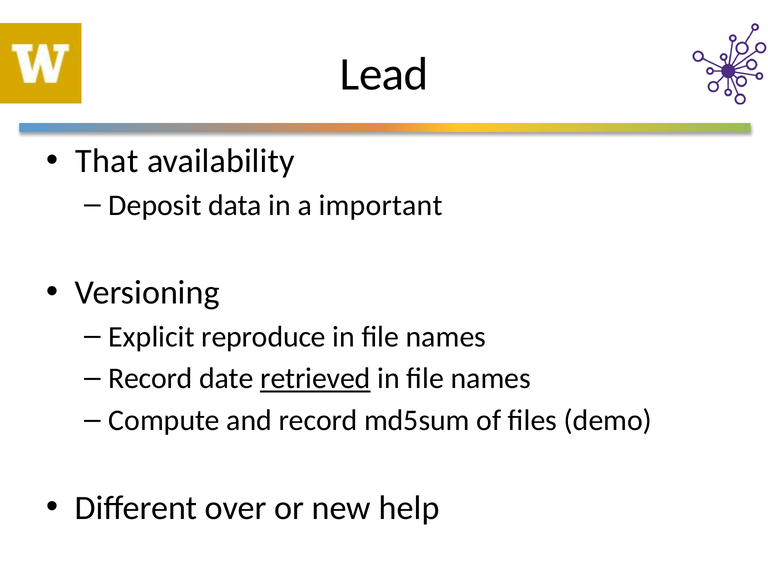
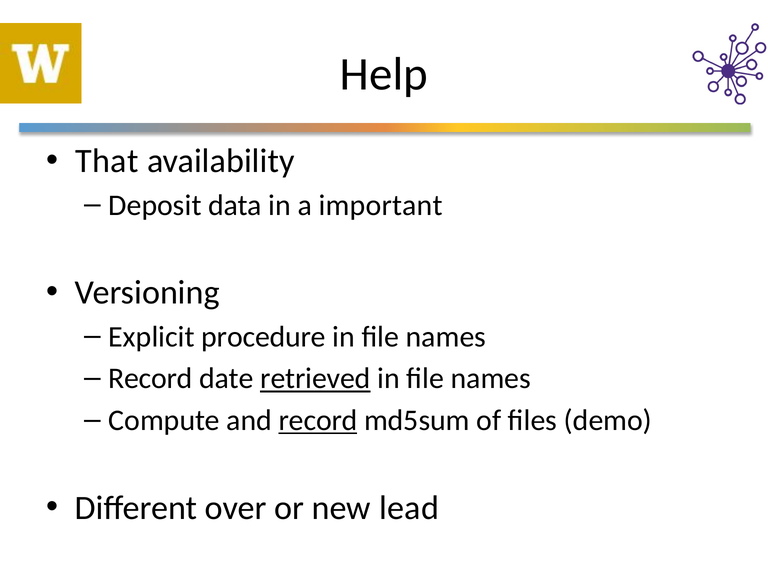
Lead: Lead -> Help (384, 74)
reproduce: reproduce -> procedure (264, 337)
record underline: none -> present (318, 420)
help: help -> lead (409, 508)
